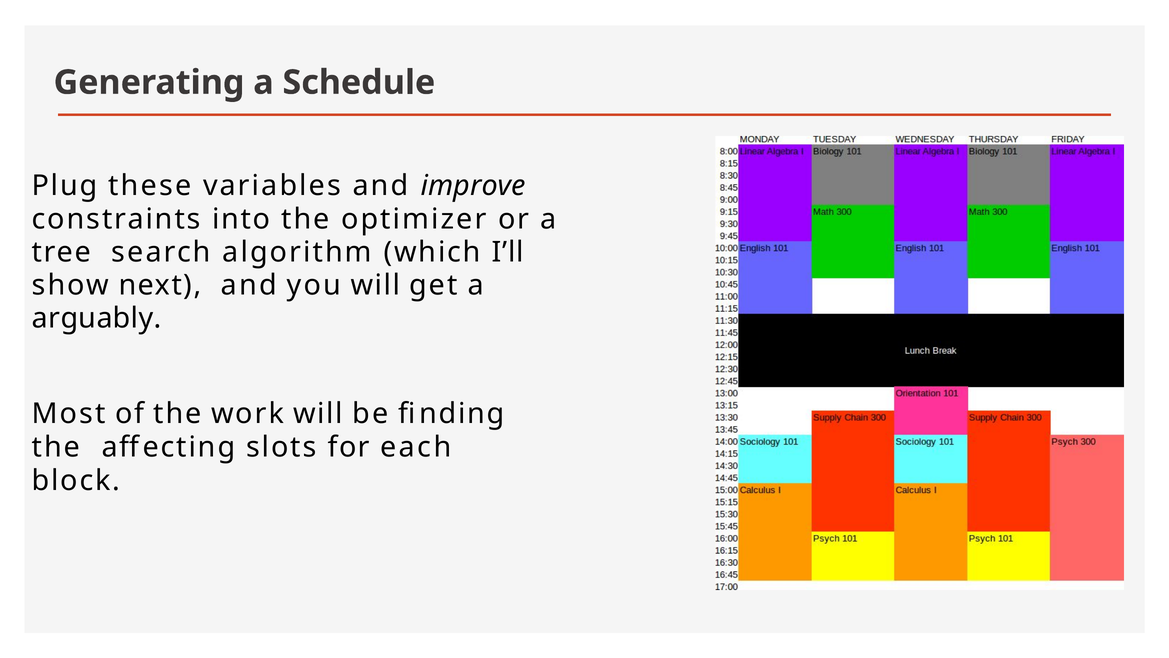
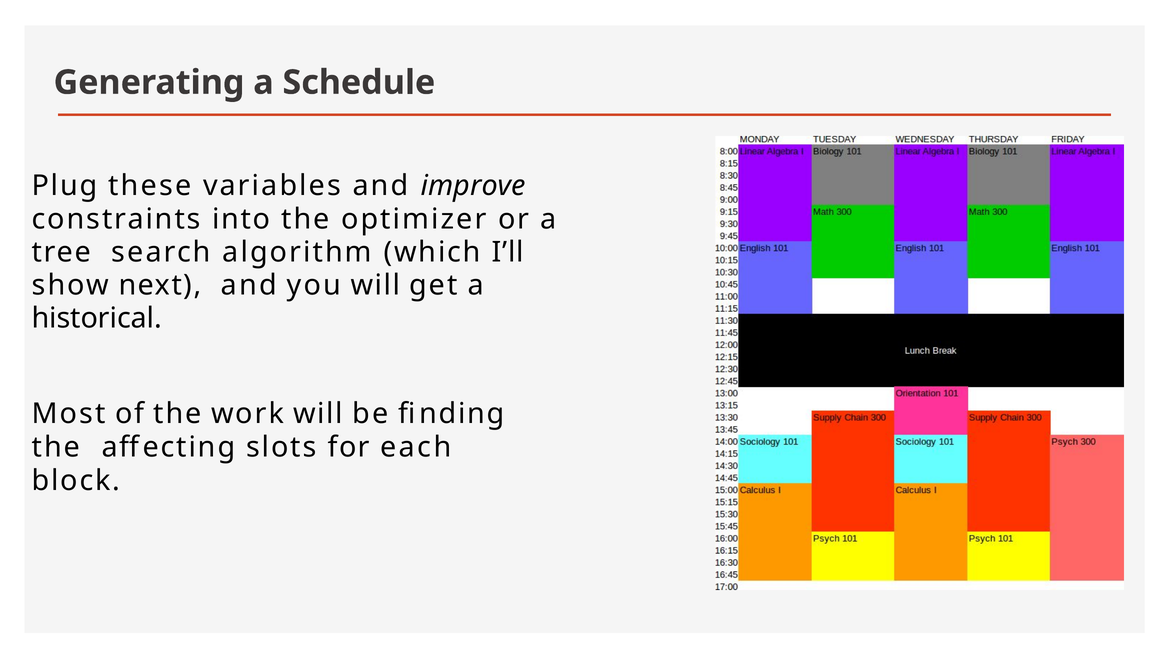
arguably: arguably -> historical (97, 318)
